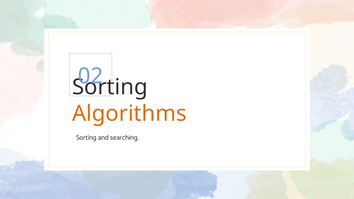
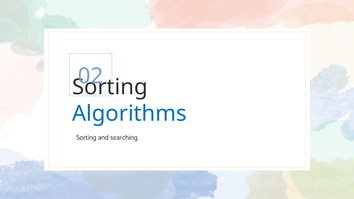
Algorithms colour: orange -> blue (129, 114)
